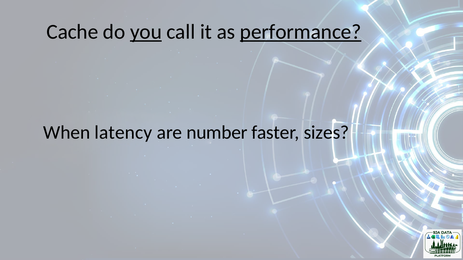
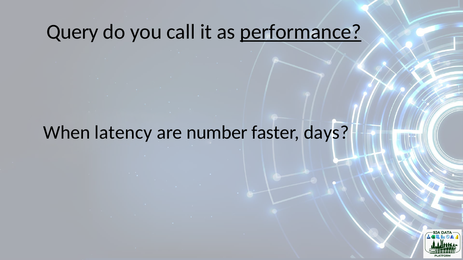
Cache: Cache -> Query (72, 32)
you underline: present -> none (146, 32)
sizes: sizes -> days (326, 133)
